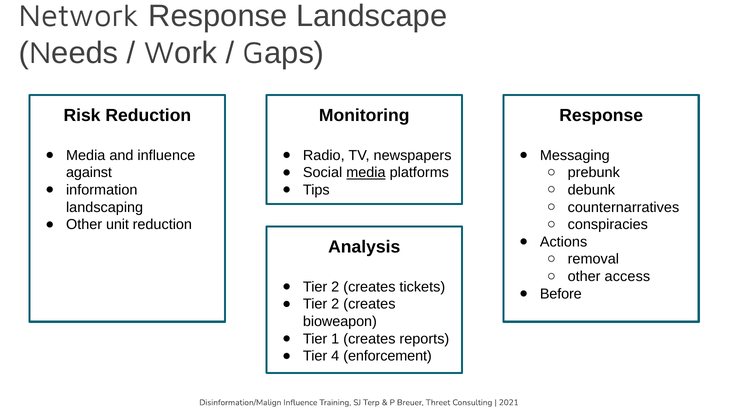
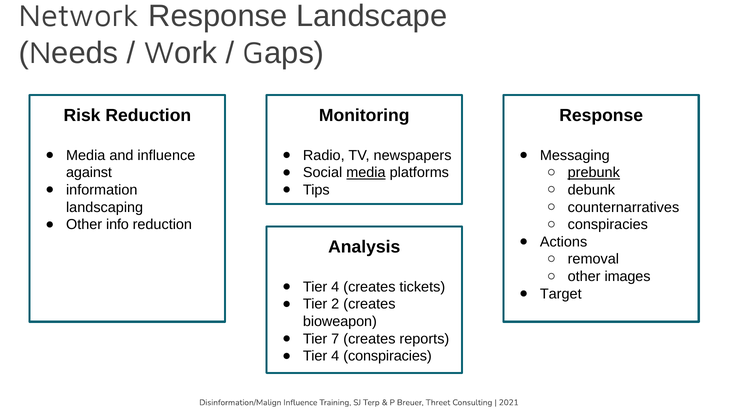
prebunk underline: none -> present (594, 173)
unit: unit -> info (117, 225)
access: access -> images (628, 277)
2: 2 -> 4 (335, 287)
Before: Before -> Target (561, 294)
1: 1 -> 7 (335, 339)
4 enforcement: enforcement -> conspiracies (388, 356)
